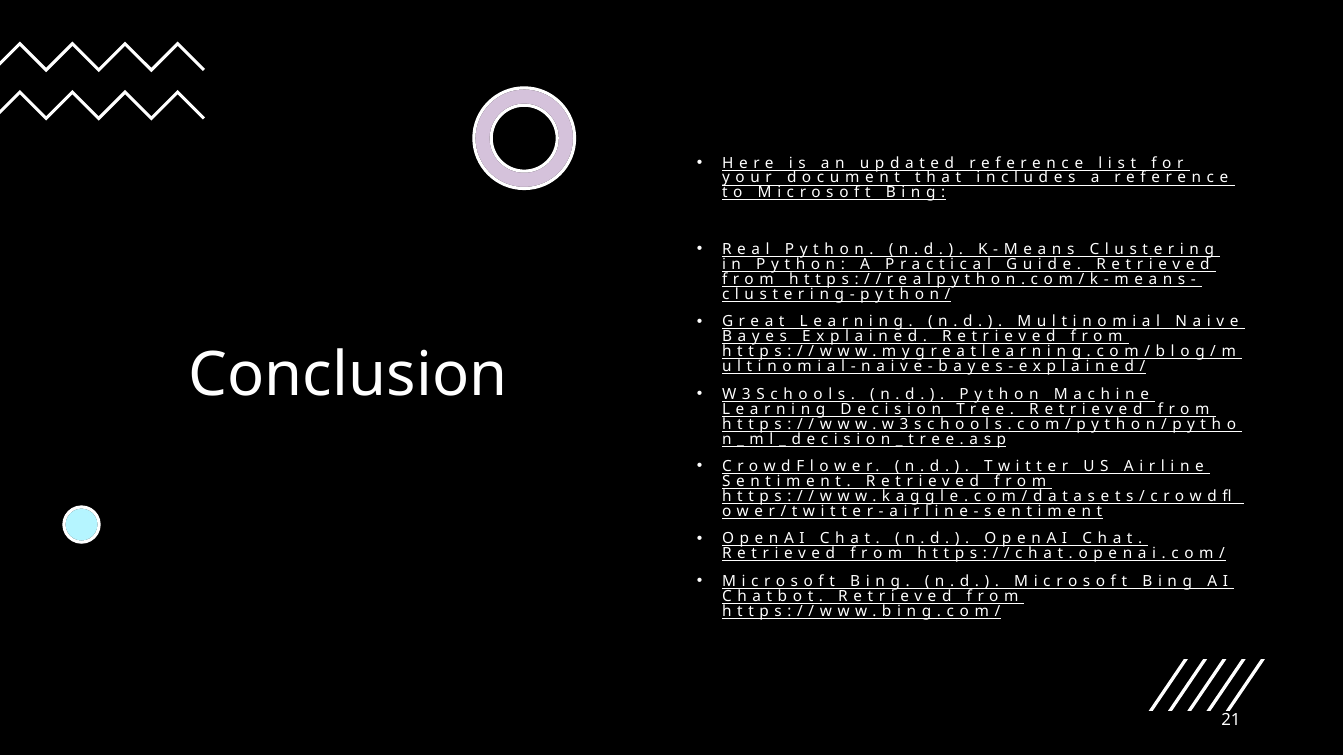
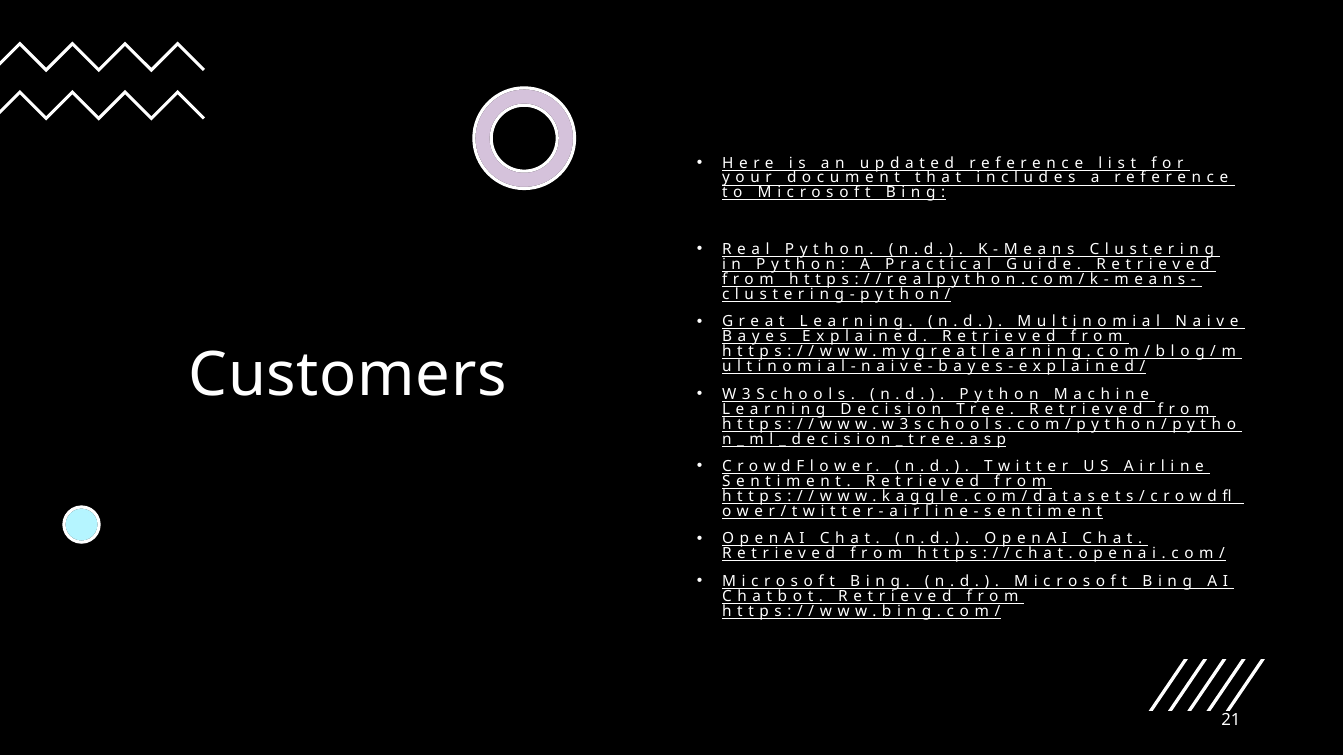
Conclusion: Conclusion -> Customers (348, 376)
